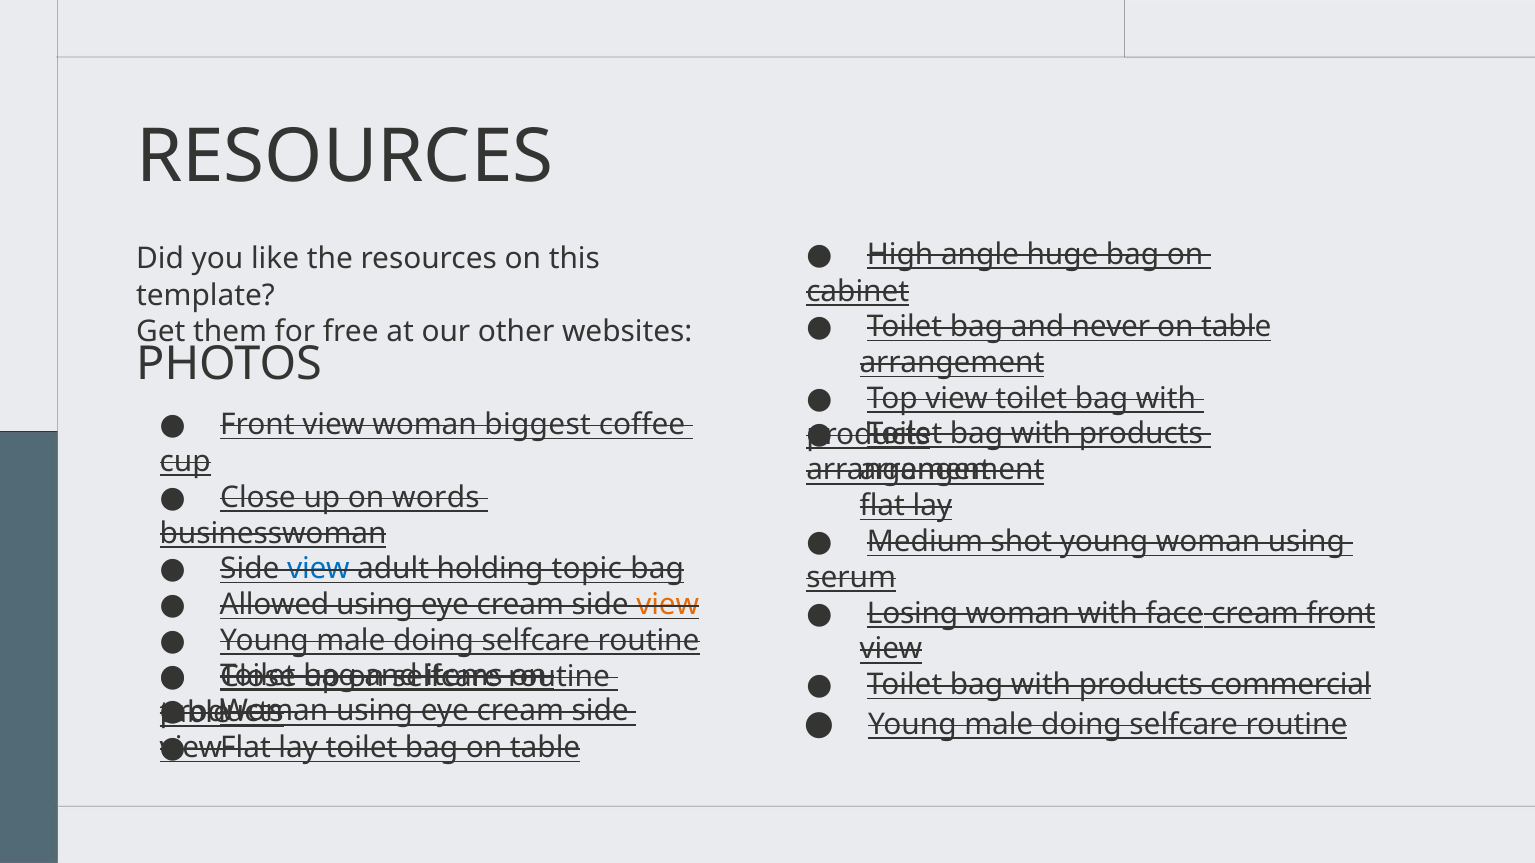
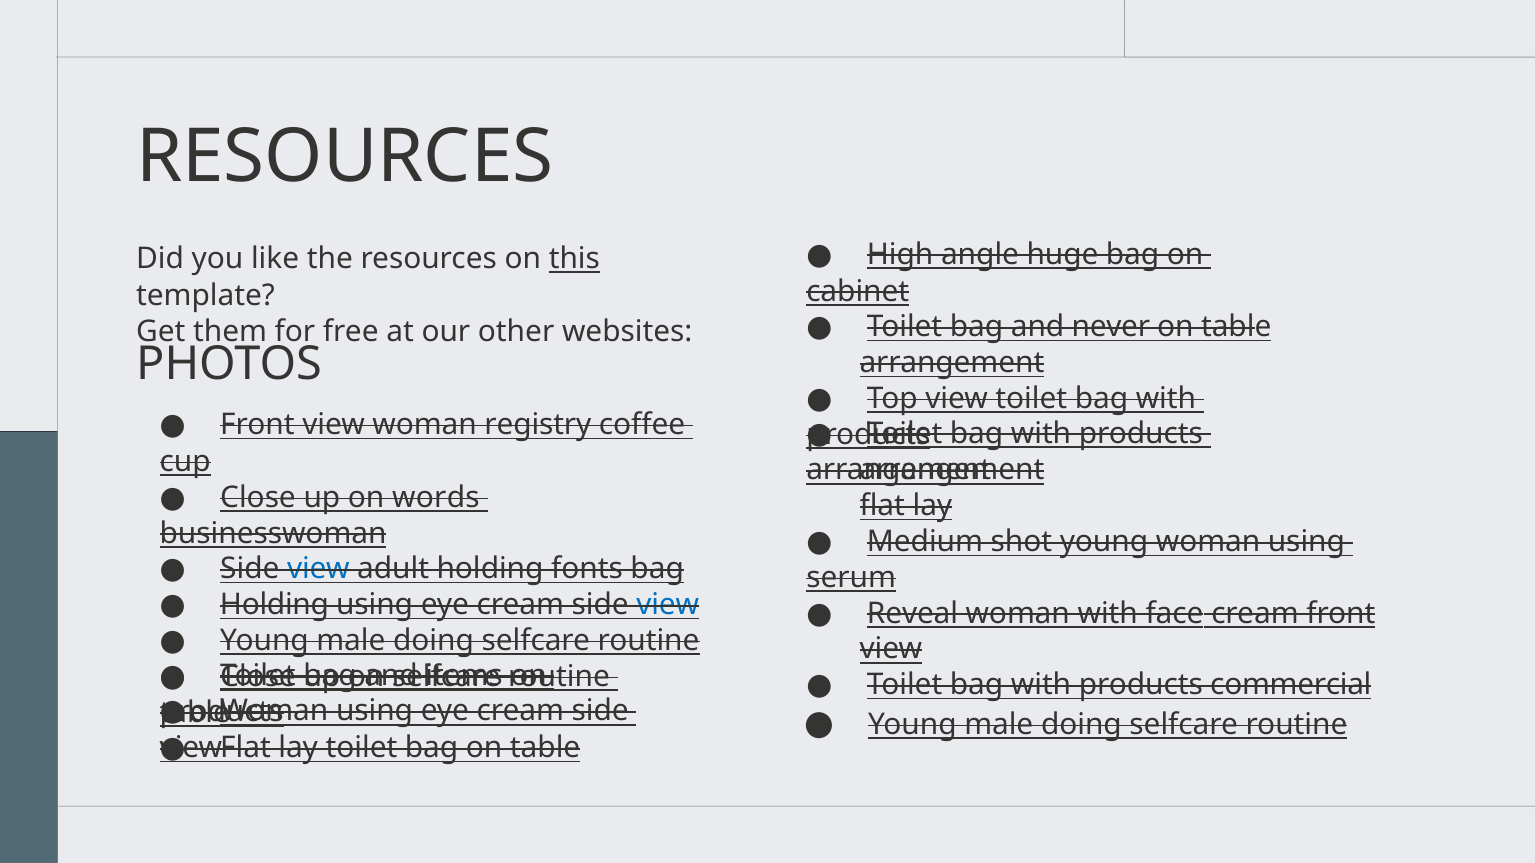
this underline: none -> present (574, 259)
biggest: biggest -> registry (538, 425)
topic: topic -> fonts (587, 569)
Allowed: Allowed -> Holding (274, 605)
view colour: orange -> blue (668, 605)
Losing: Losing -> Reveal (912, 614)
